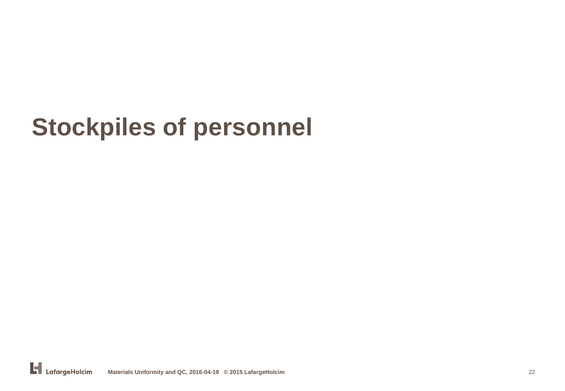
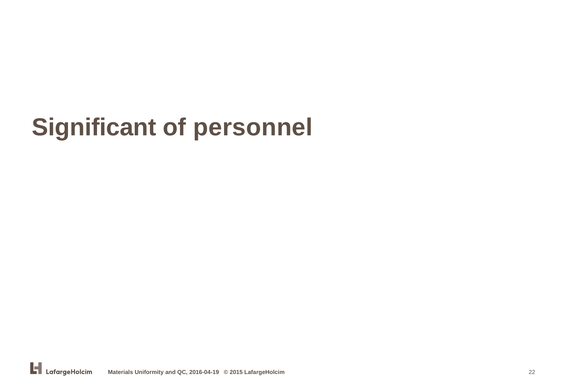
Stockpiles: Stockpiles -> Significant (94, 127)
